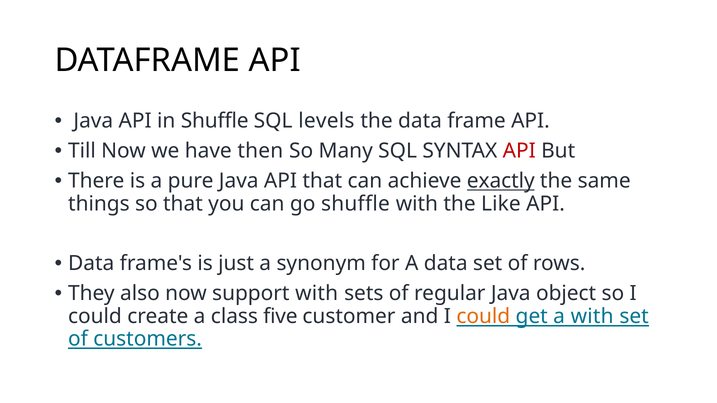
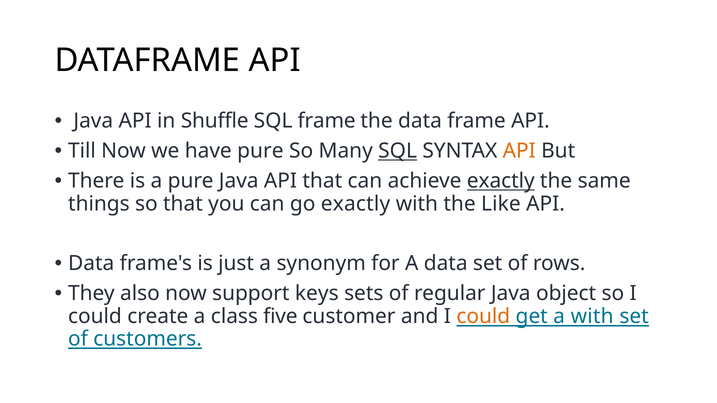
SQL levels: levels -> frame (327, 121)
have then: then -> pure (260, 151)
SQL underline: none -> present (398, 151)
API colour: red -> orange (519, 151)
go shuffle: shuffle -> exactly (355, 204)
support with: with -> keys (317, 294)
